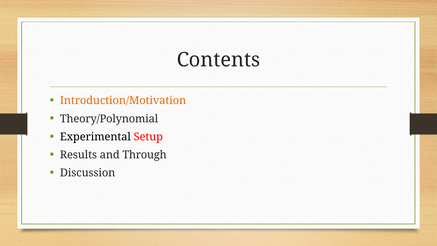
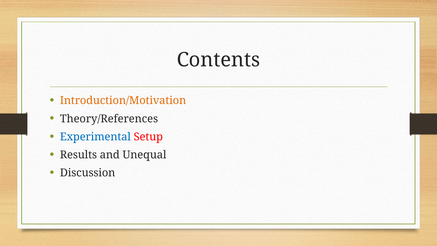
Theory/Polynomial: Theory/Polynomial -> Theory/References (109, 119)
Experimental colour: black -> blue (95, 137)
Through: Through -> Unequal (144, 155)
